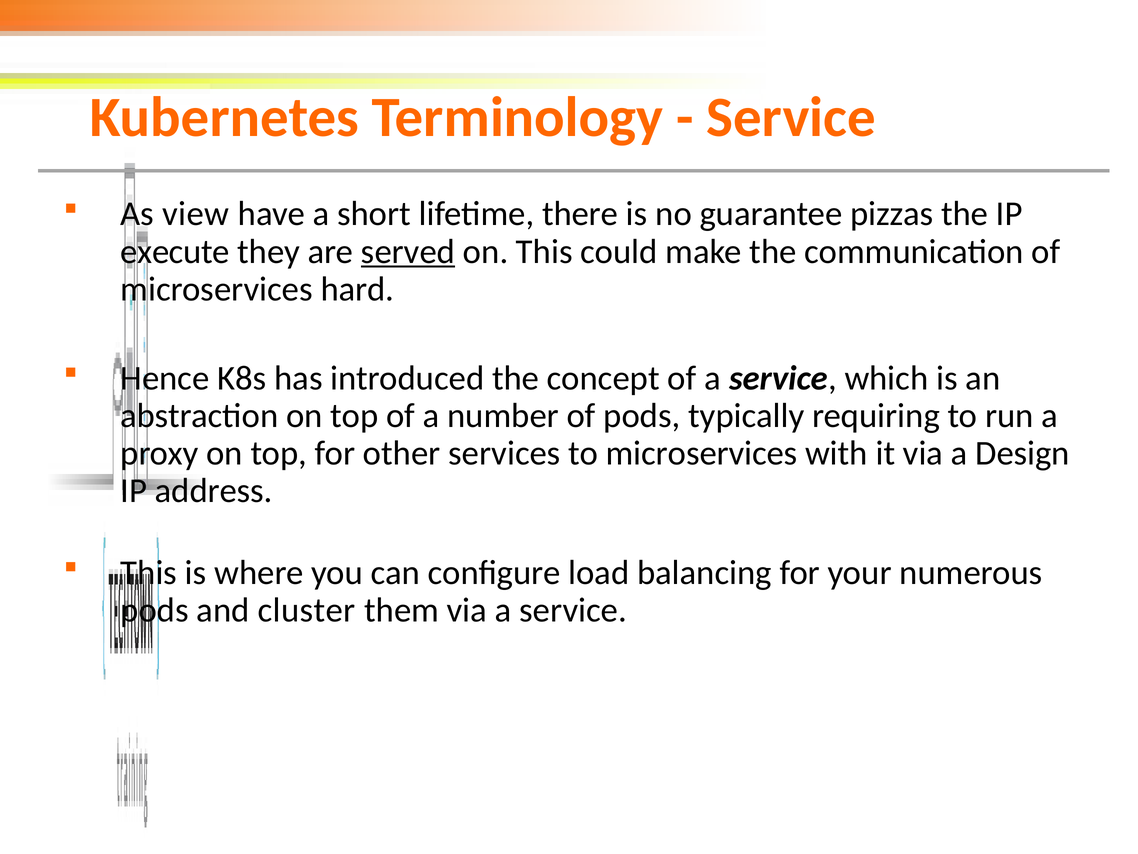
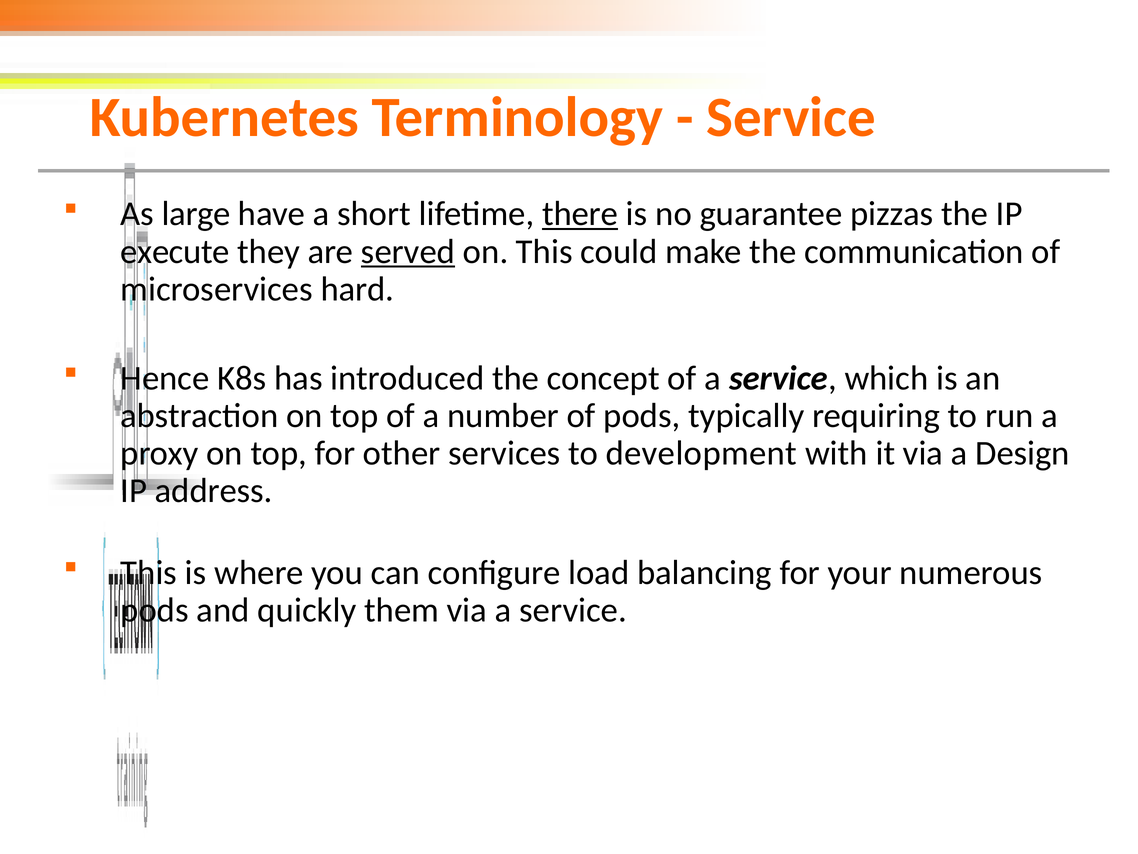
view: view -> large (196, 214)
there underline: none -> present (580, 214)
to microservices: microservices -> development (701, 453)
cluster: cluster -> quickly (307, 610)
